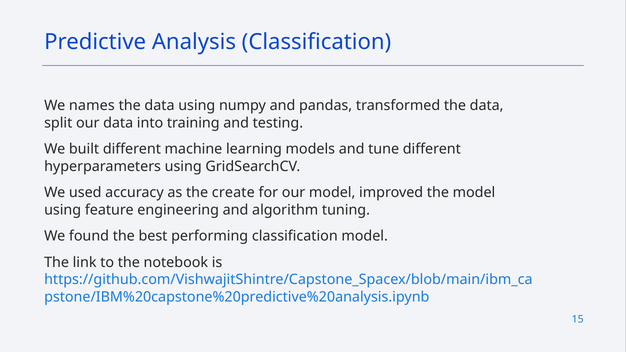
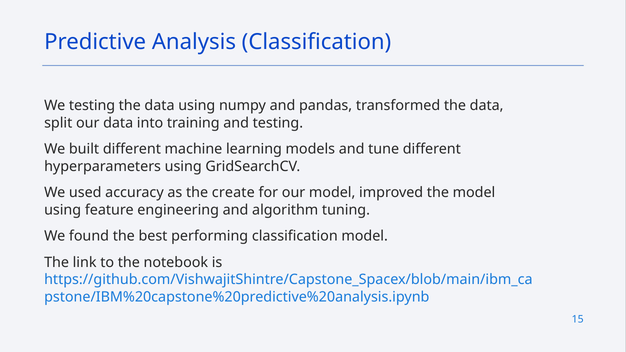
We names: names -> testing (92, 106)
